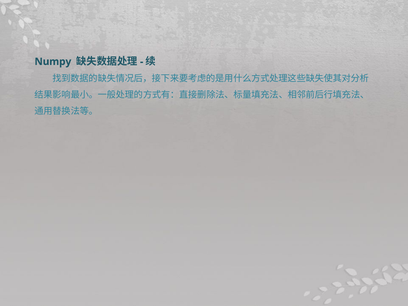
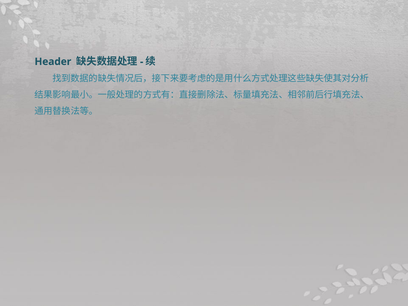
Numpy: Numpy -> Header (53, 62)
